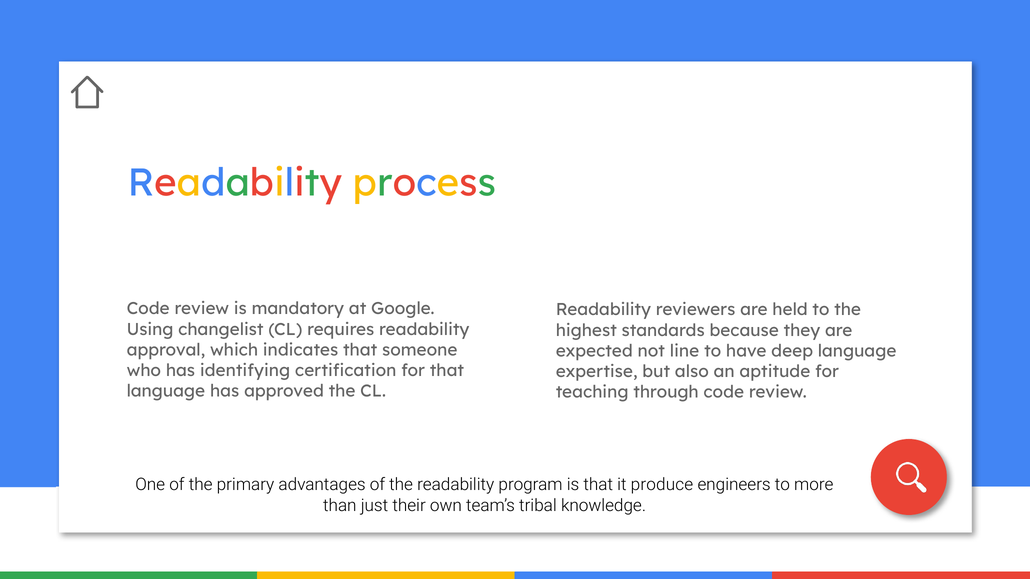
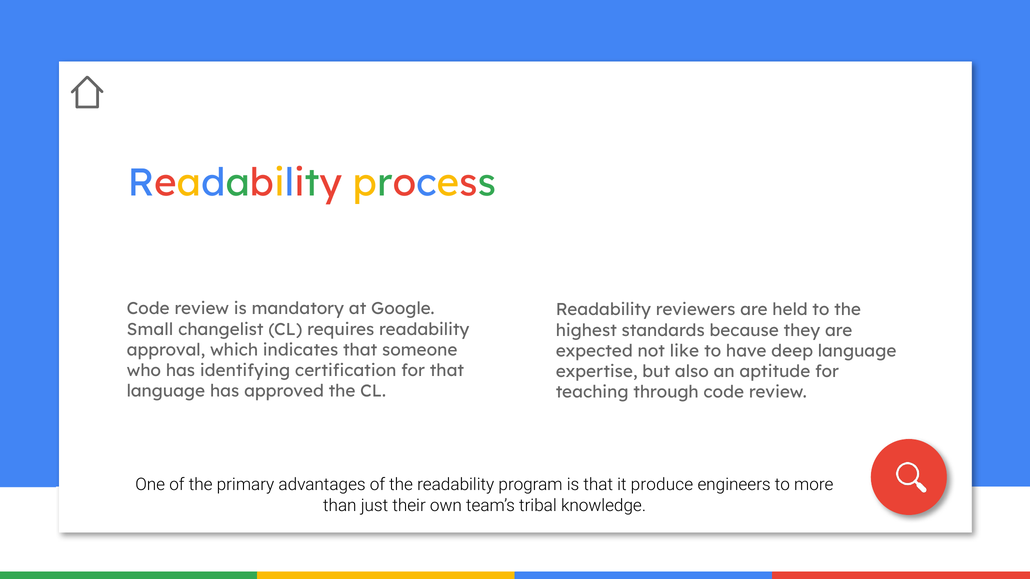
Using: Using -> Small (150, 330)
line: line -> like (684, 351)
